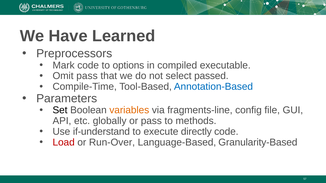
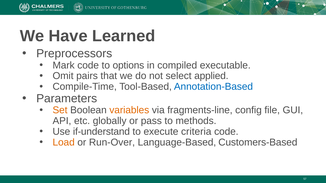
Omit pass: pass -> pairs (87, 76)
passed: passed -> applied (211, 76)
Set colour: black -> orange (60, 110)
directly: directly -> criteria (196, 132)
Load colour: red -> orange (64, 143)
Granularity-Based: Granularity-Based -> Customers-Based (258, 143)
